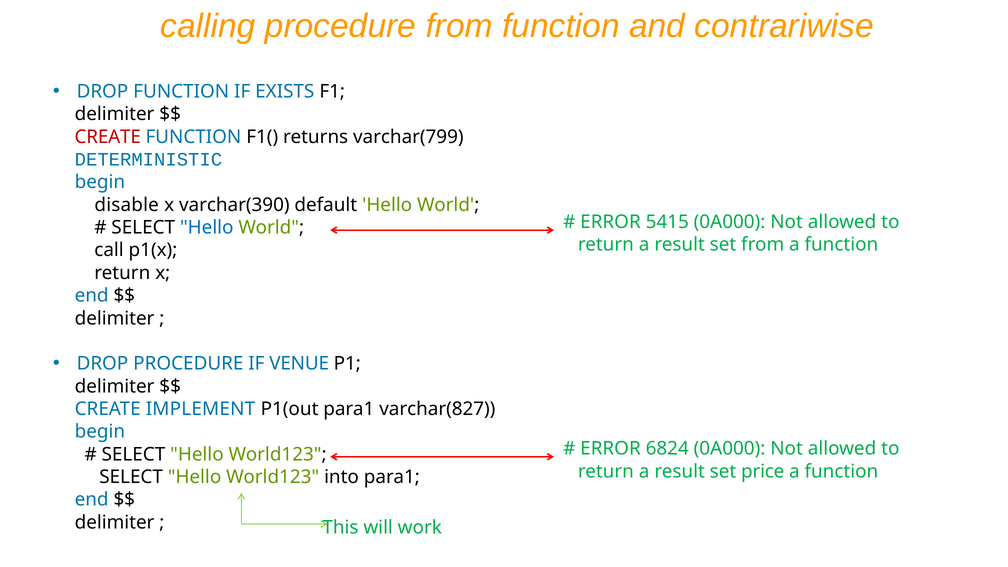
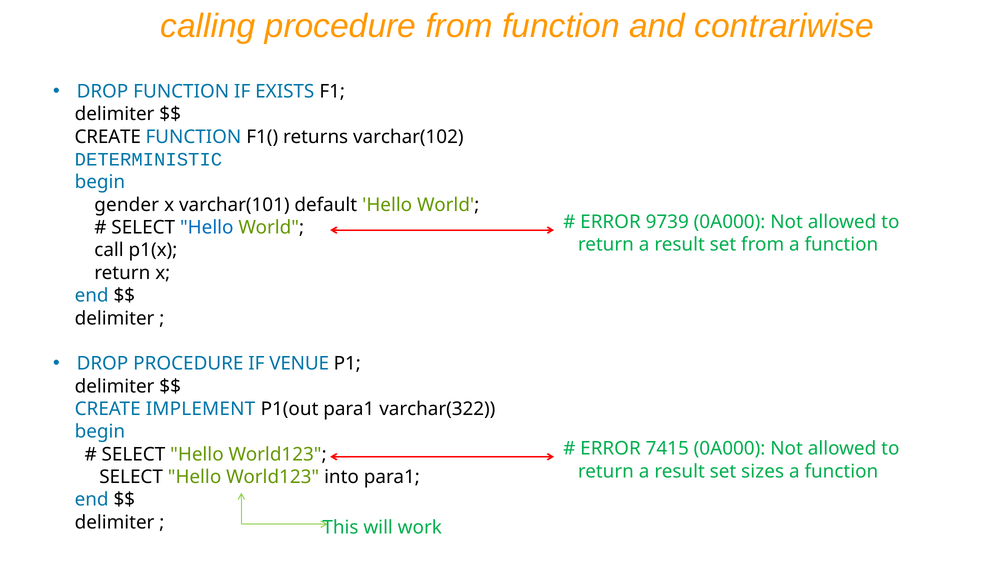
CREATE colour: red -> black (108, 137)
varchar(799: varchar(799 -> varchar(102 (408, 137)
disable: disable -> gender (127, 205)
varchar(390: varchar(390 -> varchar(101 (234, 205)
5415: 5415 -> 9739 (667, 222)
varchar(827: varchar(827 -> varchar(322 (437, 409)
6824: 6824 -> 7415 (667, 449)
price: price -> sizes (763, 471)
